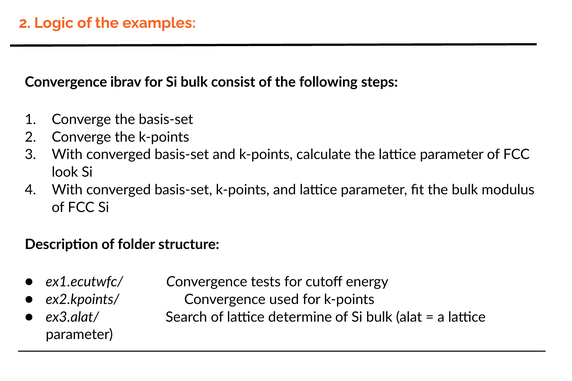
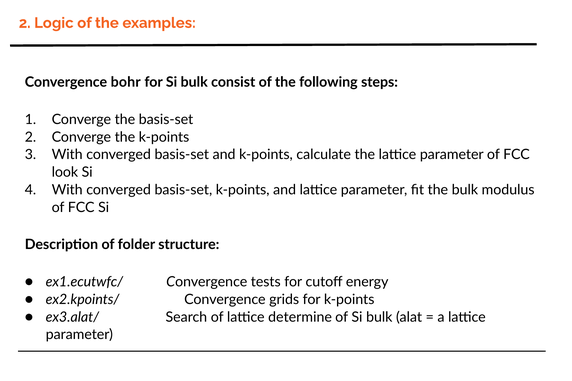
ibrav: ibrav -> bohr (126, 82)
used: used -> grids (284, 300)
